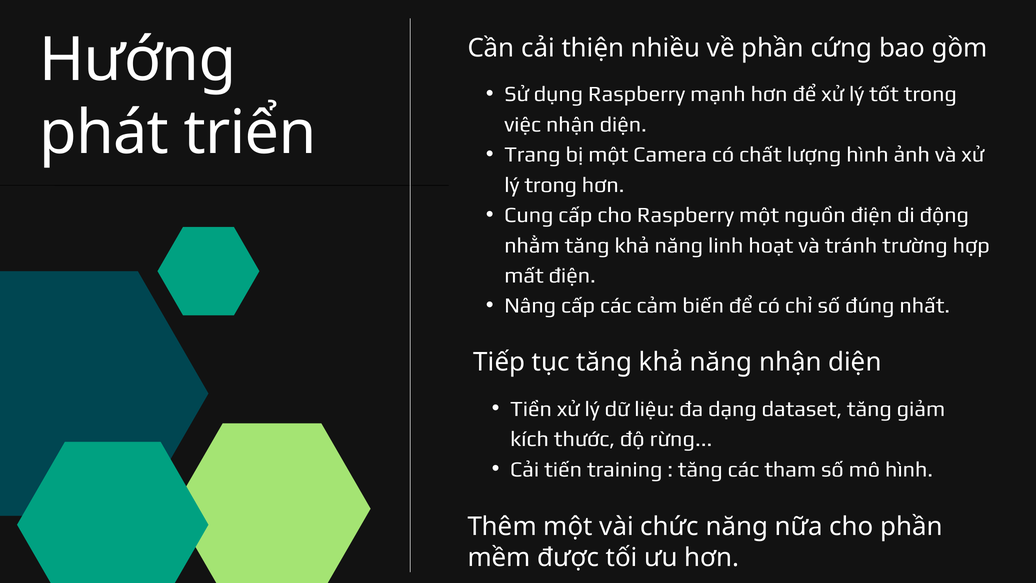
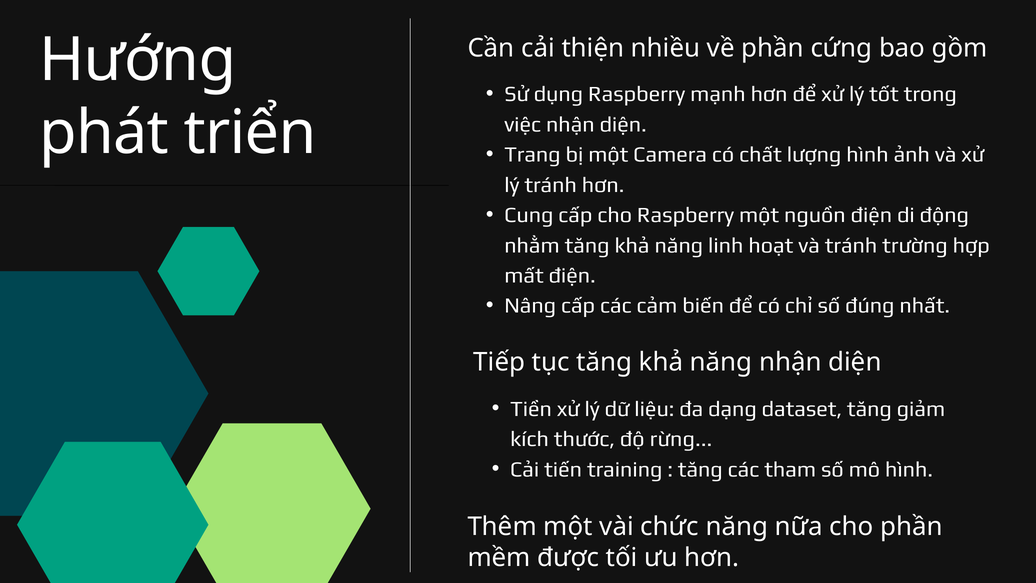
lý trong: trong -> tránh (551, 185)
